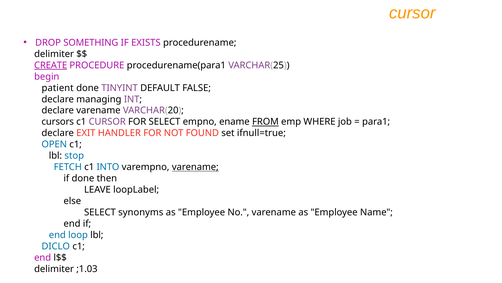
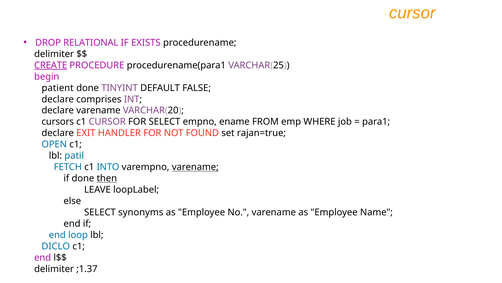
SOMETHING: SOMETHING -> RELATIONAL (91, 43)
managing: managing -> comprises (99, 99)
FROM underline: present -> none (265, 122)
ifnull=true: ifnull=true -> rajan=true (261, 133)
stop: stop -> patil (74, 155)
then underline: none -> present (107, 178)
;1.03: ;1.03 -> ;1.37 (87, 268)
